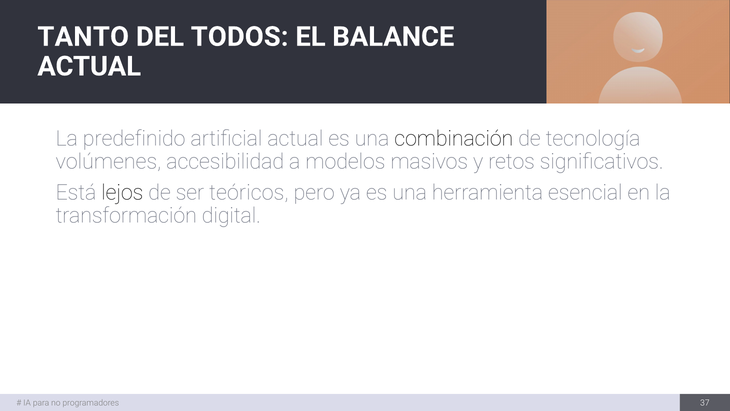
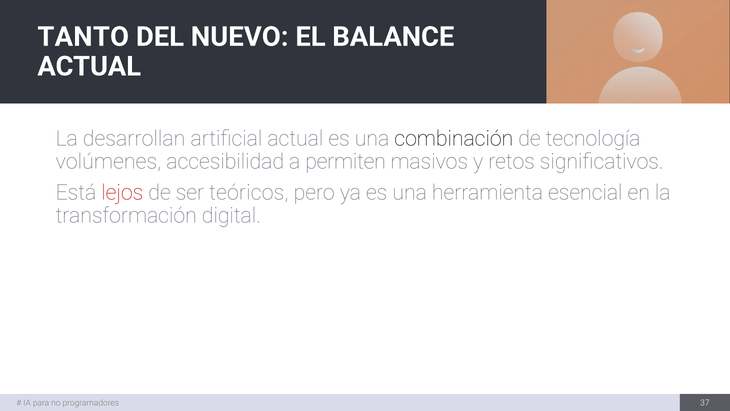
TODOS: TODOS -> NUEVO (240, 37)
predefinido: predefinido -> desarrollan (134, 139)
modelos: modelos -> permiten (346, 162)
lejos colour: black -> red (122, 192)
